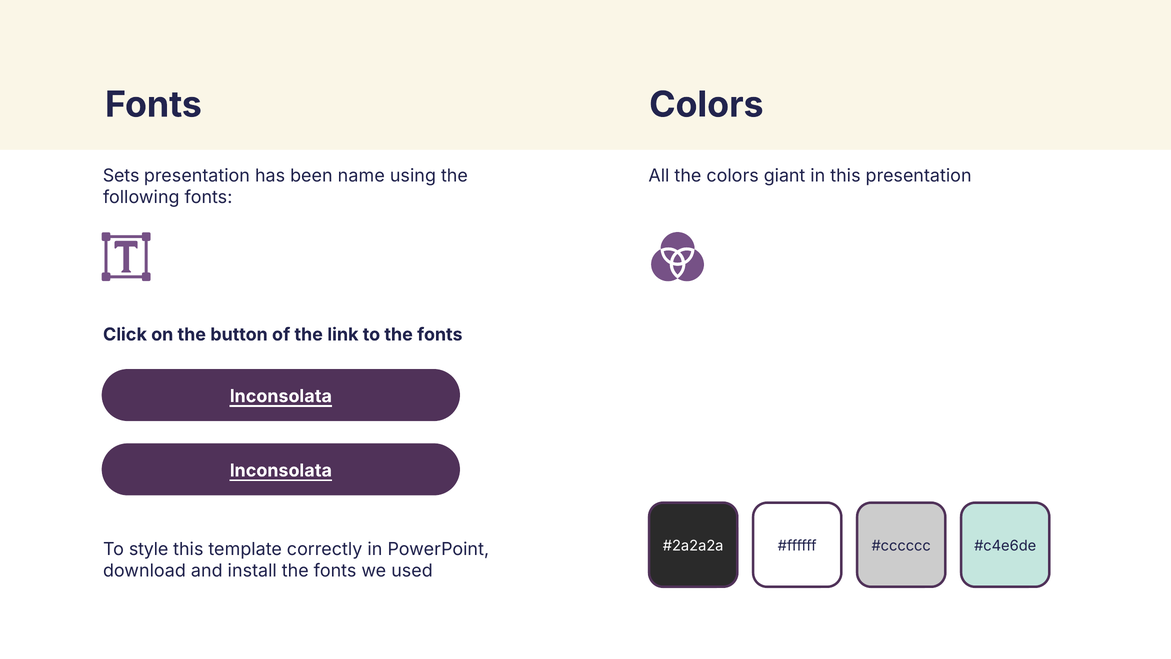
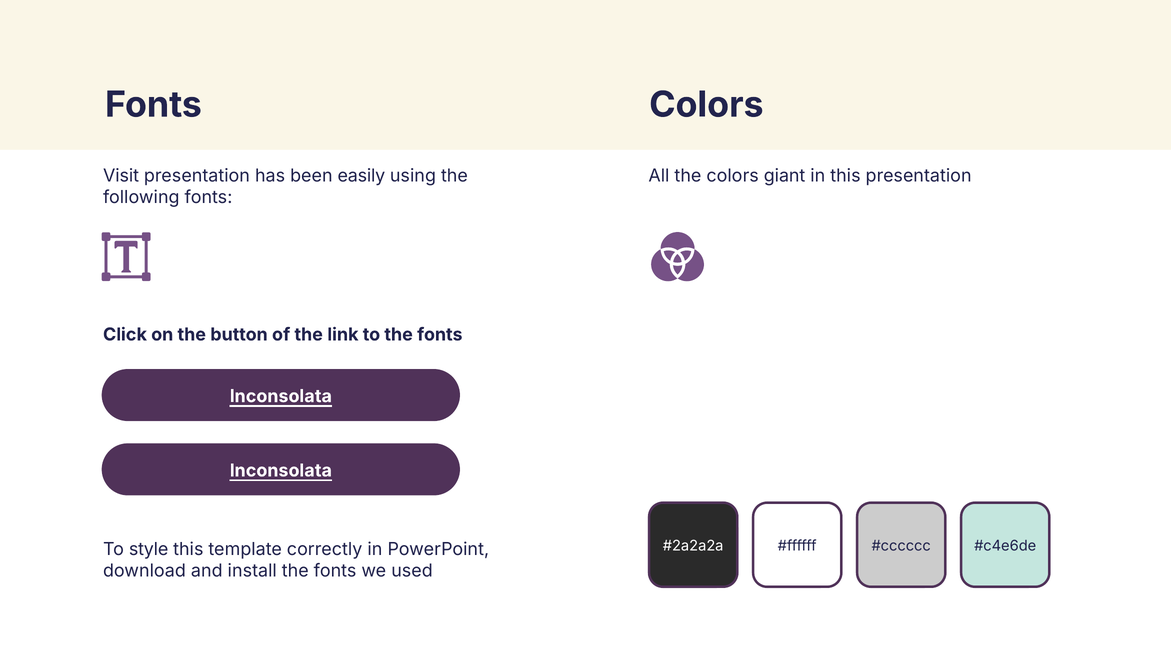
Sets: Sets -> Visit (121, 176)
name: name -> easily (361, 176)
